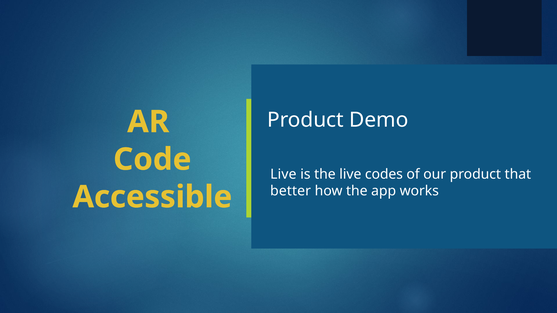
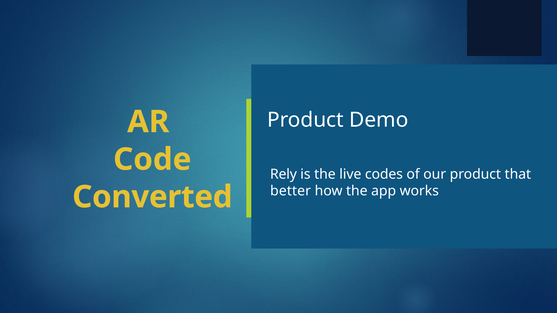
Live: Live -> Rely (283, 175)
Accessible: Accessible -> Converted (152, 197)
